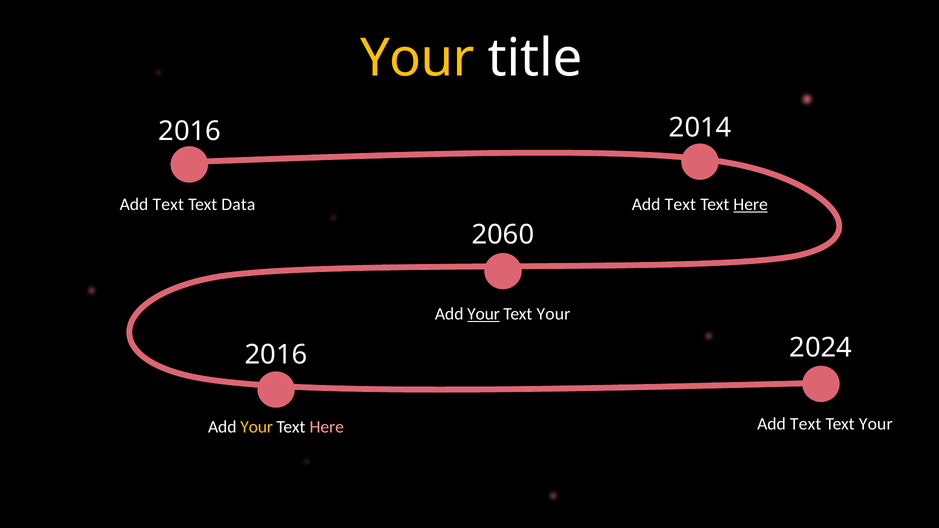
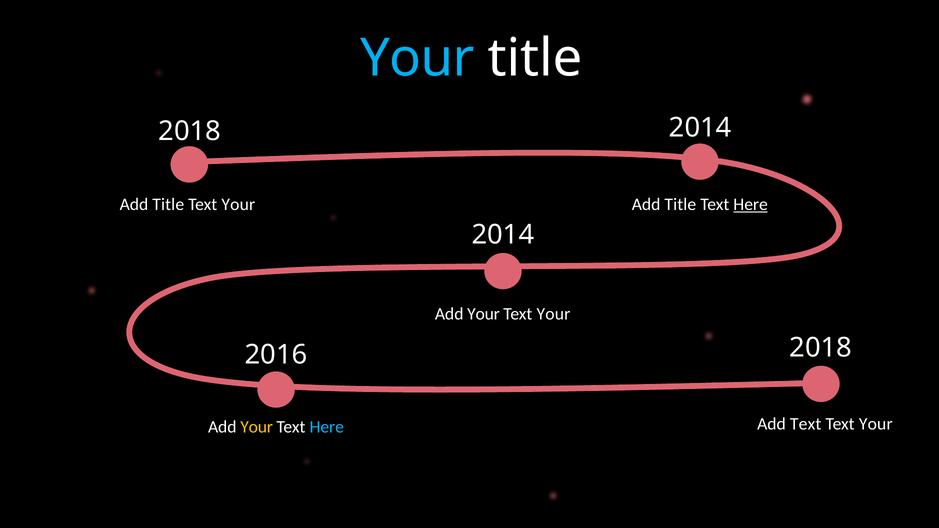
Your colour: yellow -> light blue (417, 58)
2016: 2016 -> 2018 (190, 131)
Text: Text -> Title (168, 204)
Data: Data -> Your (238, 204)
Text: Text -> Title (680, 204)
2060: 2060 -> 2014 (503, 235)
Your underline: present -> none (484, 314)
2016 2024: 2024 -> 2018 (821, 348)
Here colour: pink -> light blue (327, 427)
